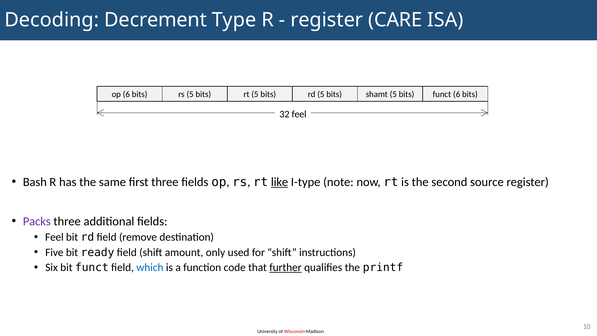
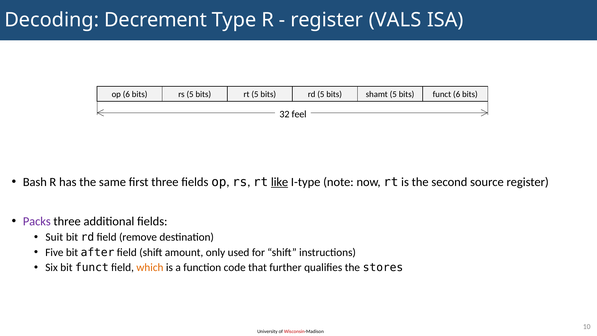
CARE: CARE -> VALS (395, 20)
Feel: Feel -> Suit (54, 237)
ready: ready -> after (98, 252)
which colour: blue -> orange (150, 267)
further underline: present -> none (285, 267)
printf: printf -> stores (383, 267)
